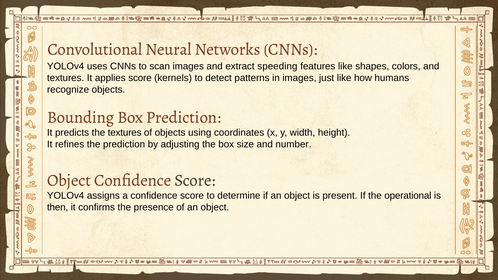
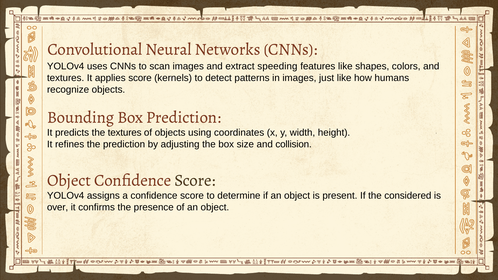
number: number -> collision (294, 144)
operational: operational -> considered (408, 196)
then: then -> over (58, 207)
